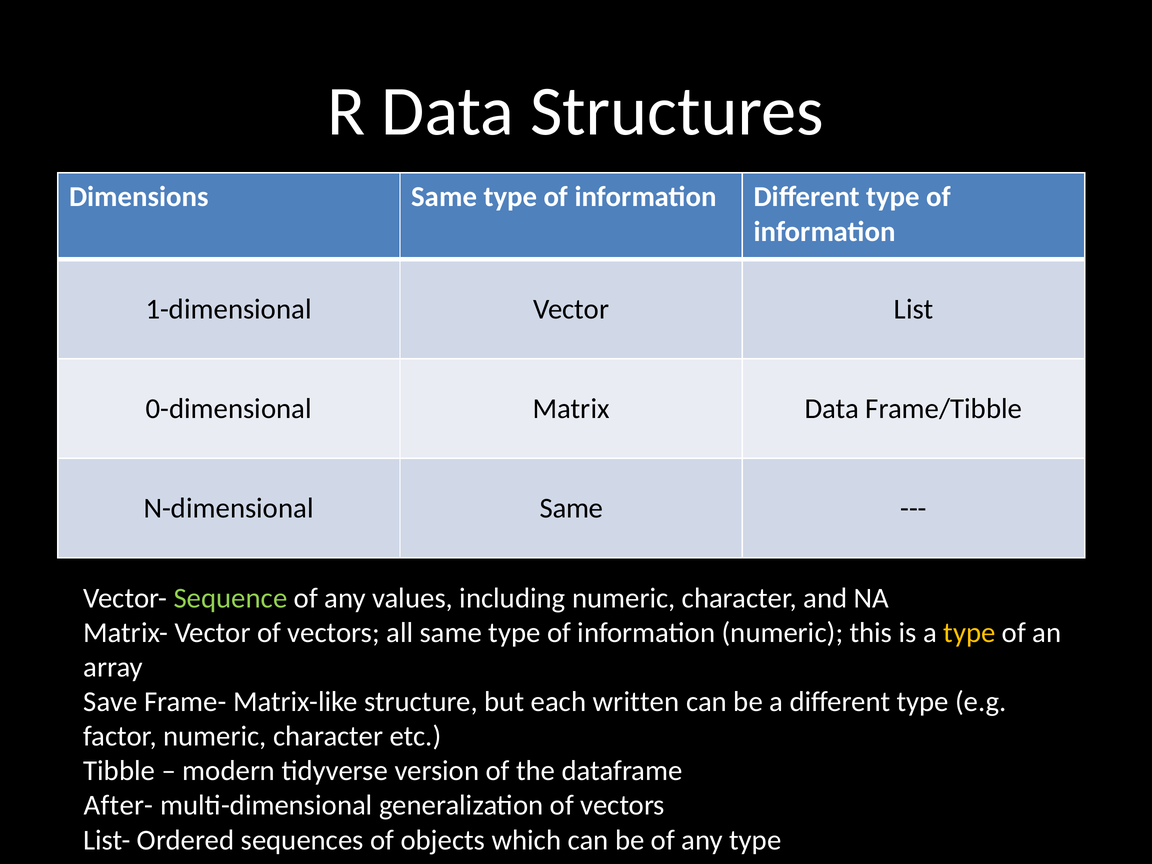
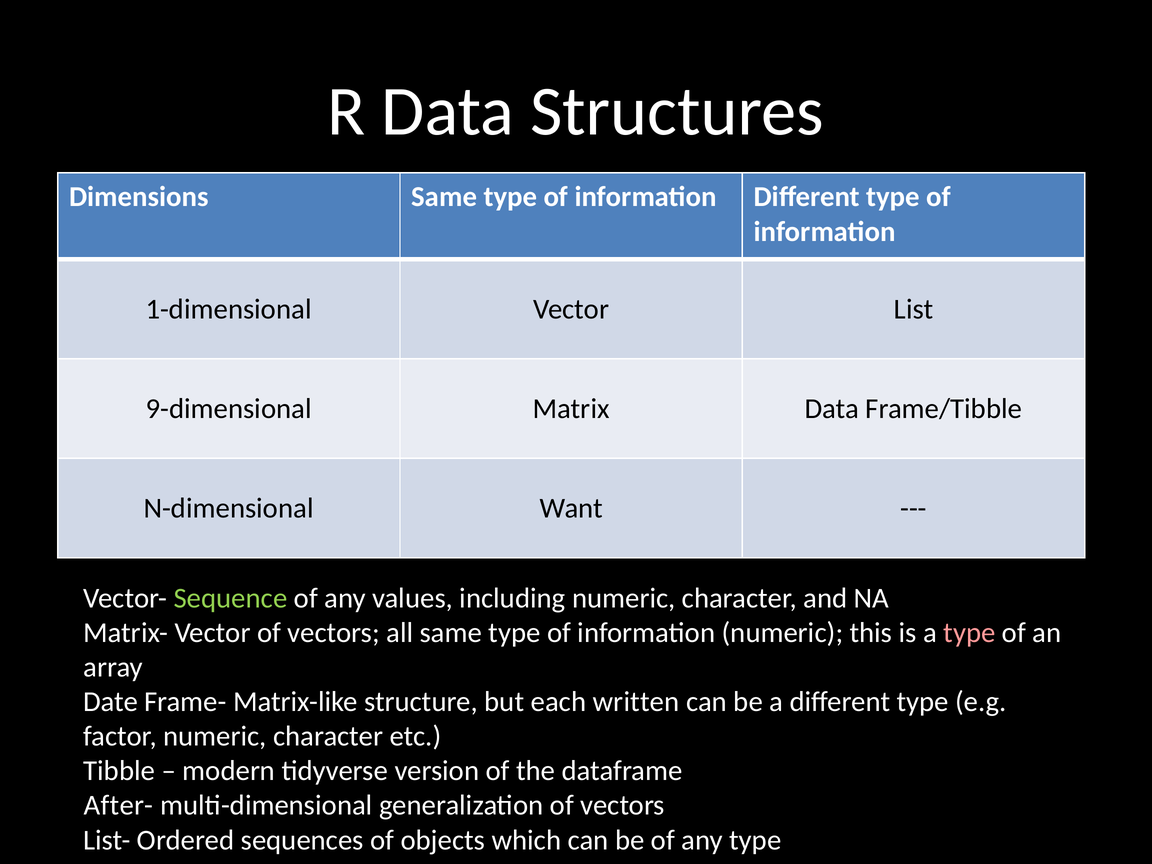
0-dimensional: 0-dimensional -> 9-dimensional (229, 409)
N-dimensional Same: Same -> Want (571, 508)
type colour: yellow -> pink (969, 633)
Save: Save -> Date (111, 702)
